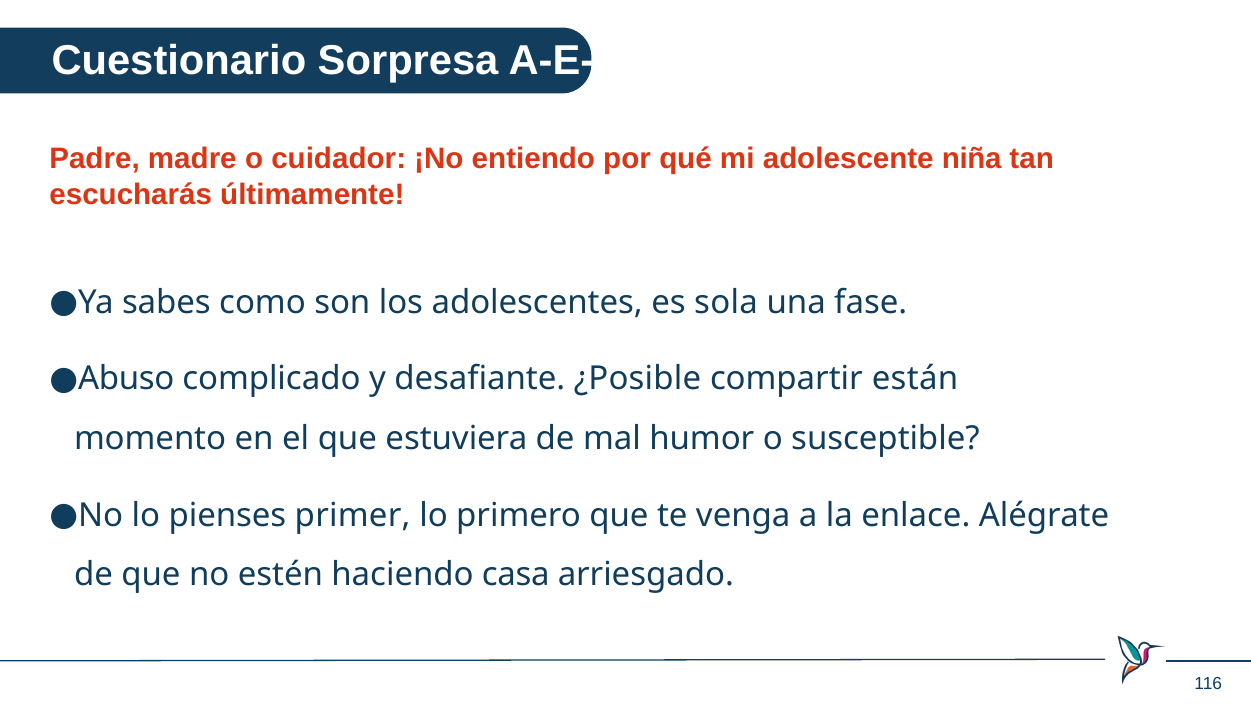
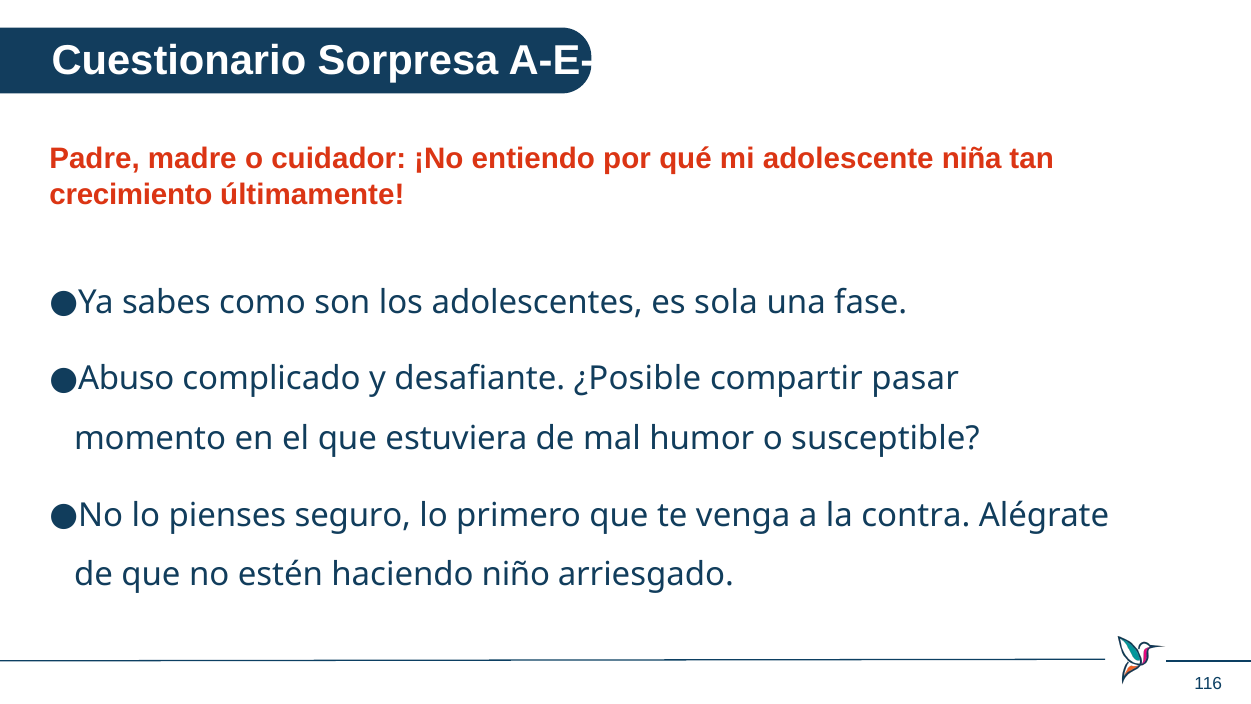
escucharás: escucharás -> crecimiento (131, 194)
están: están -> pasar (915, 379)
primer: primer -> seguro (353, 515)
enlace: enlace -> contra (916, 515)
casa: casa -> niño (516, 574)
